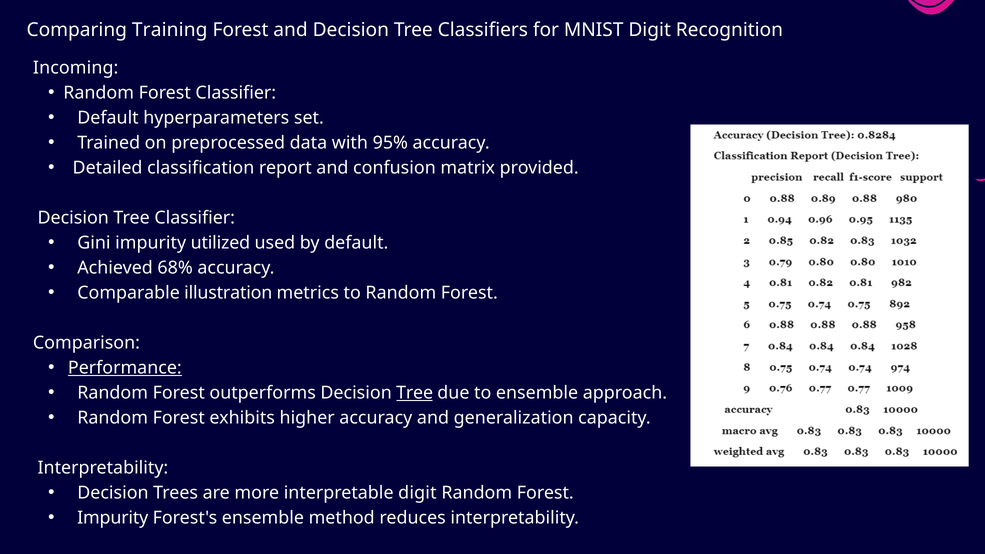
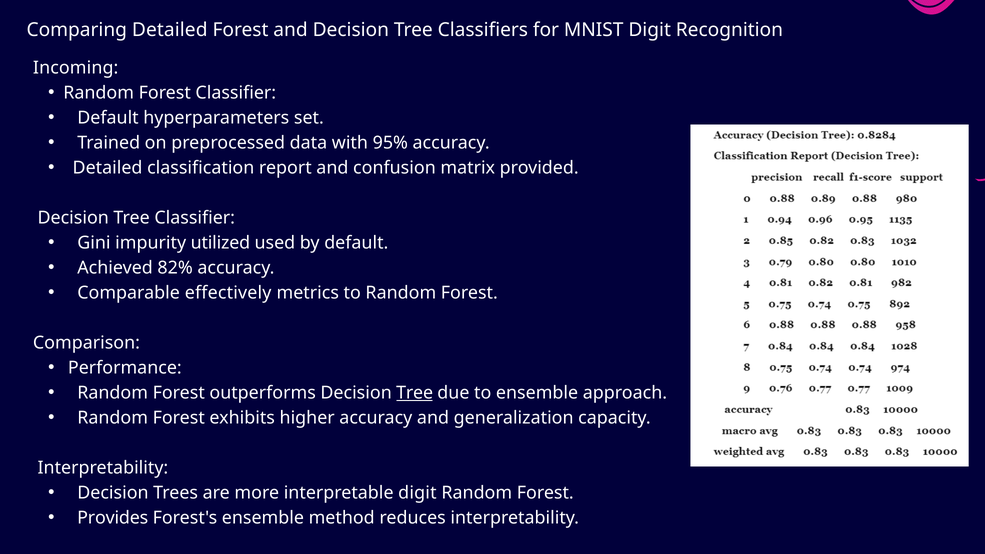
Comparing Training: Training -> Detailed (170, 30)
68%: 68% -> 82% (175, 268)
illustration: illustration -> effectively (228, 293)
Performance underline: present -> none (125, 368)
Impurity: Impurity -> Provides (113, 518)
